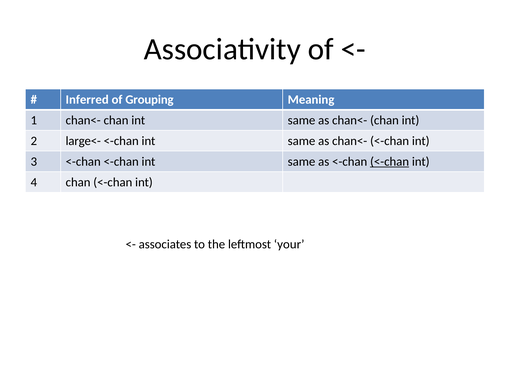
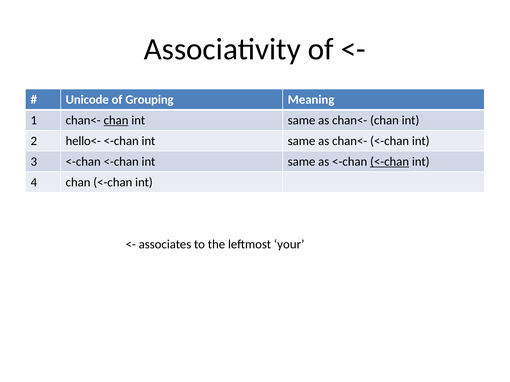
Inferred: Inferred -> Unicode (87, 100)
chan underline: none -> present (116, 120)
large<-: large<- -> hello<- (83, 141)
